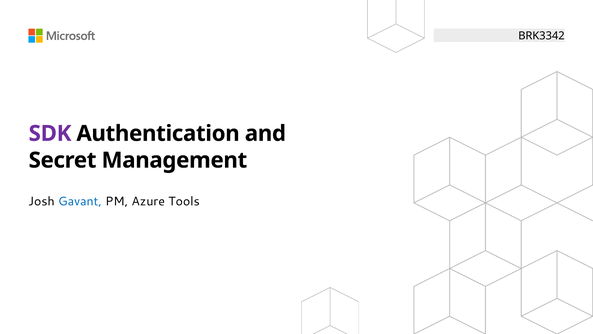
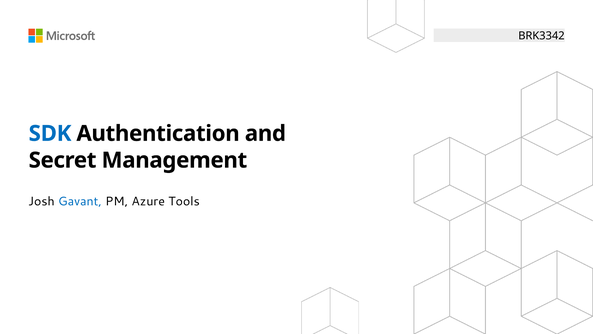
SDK colour: purple -> blue (50, 133)
